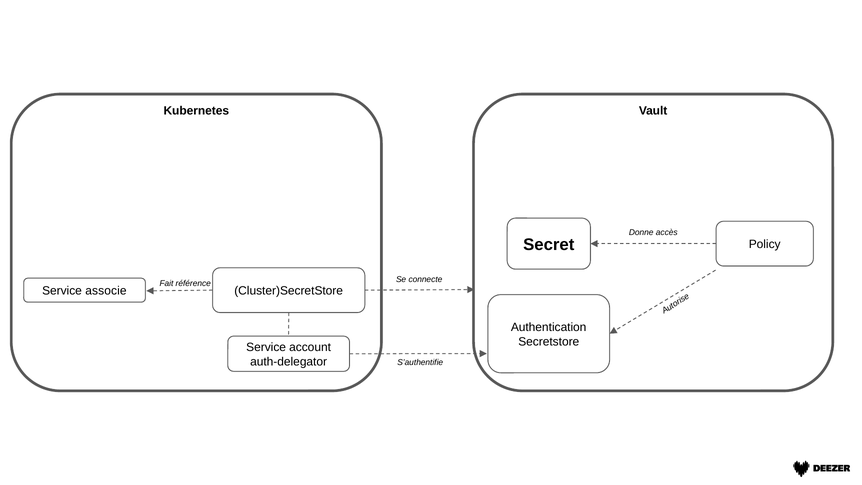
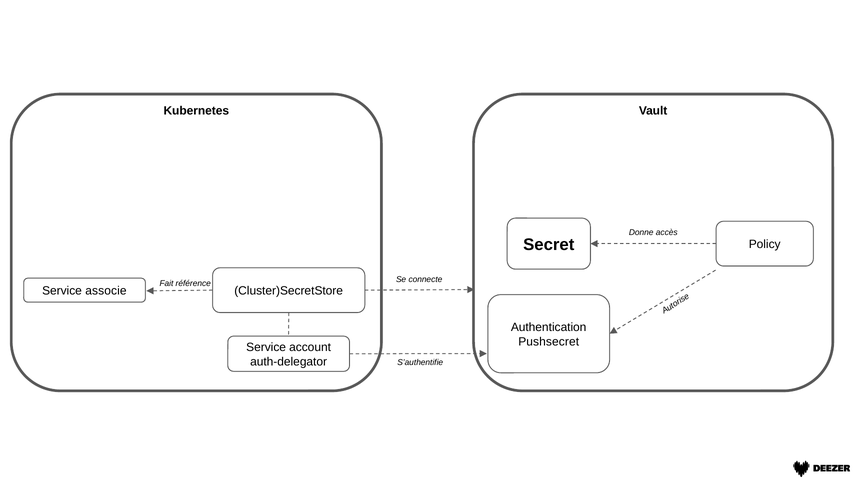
Secretstore: Secretstore -> Pushsecret (549, 342)
